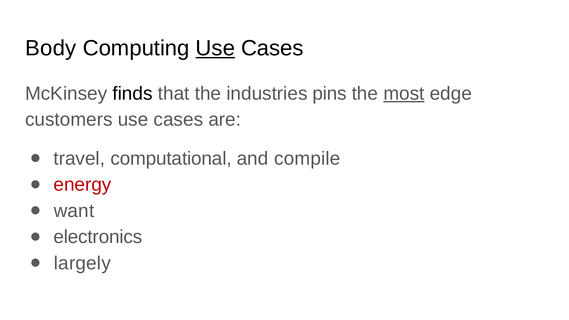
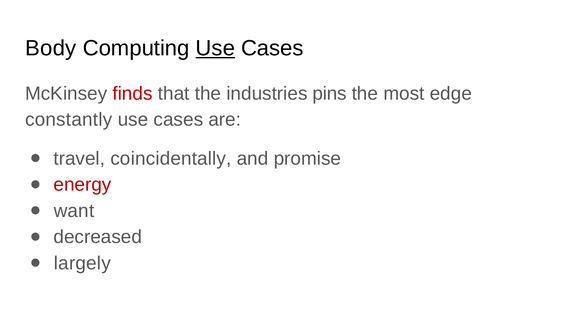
finds colour: black -> red (133, 94)
most underline: present -> none (404, 94)
customers: customers -> constantly (69, 120)
computational: computational -> coincidentally (171, 158)
compile: compile -> promise (307, 158)
electronics: electronics -> decreased (98, 237)
